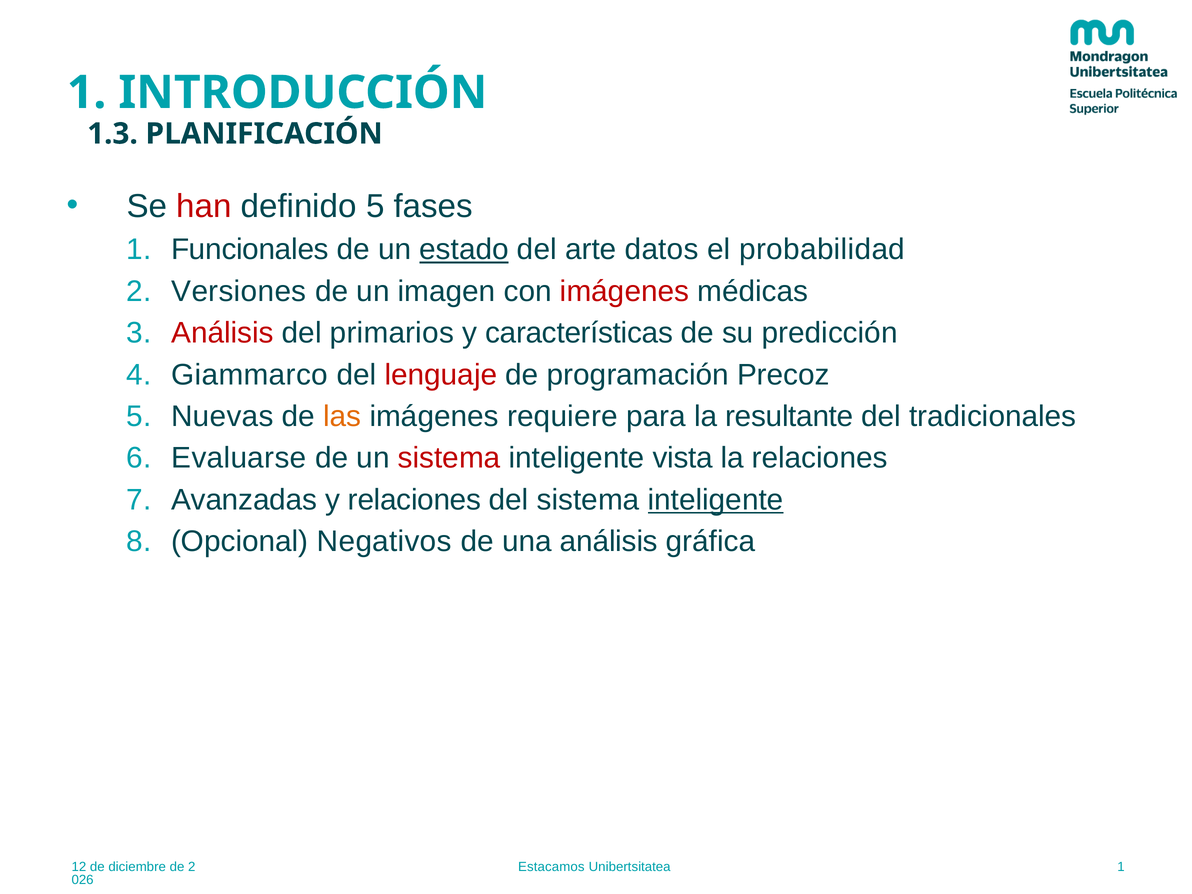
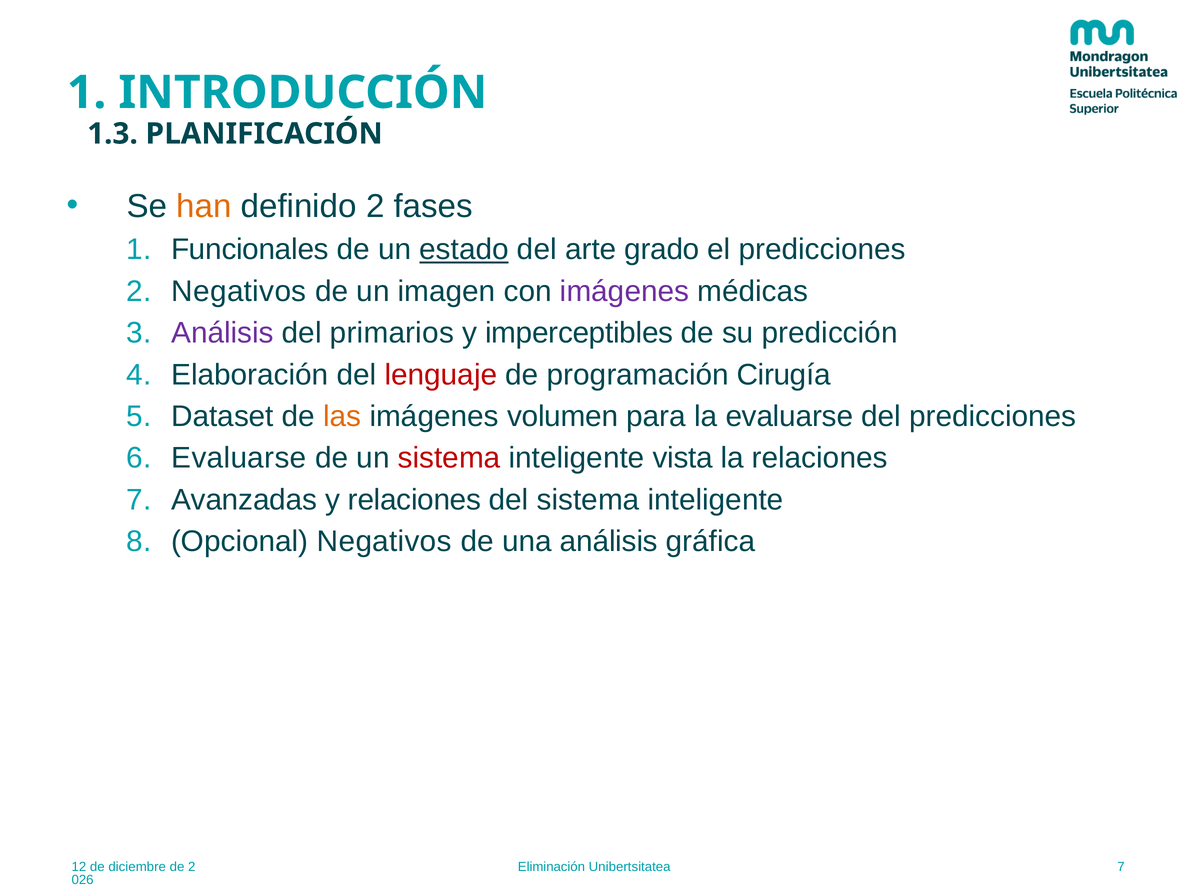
han colour: red -> orange (204, 206)
definido 5: 5 -> 2 (375, 206)
datos: datos -> grado (662, 250)
el probabilidad: probabilidad -> predicciones (822, 250)
Versiones: Versiones -> Negativos (239, 291)
imágenes colour: red -> purple (625, 291)
Análisis colour: red -> purple (222, 333)
características: características -> imperceptibles (579, 333)
Giammarco: Giammarco -> Elaboración (250, 375)
Precoz: Precoz -> Cirugía (784, 375)
Nuevas: Nuevas -> Dataset (222, 416)
requiere: requiere -> volumen (563, 416)
la resultante: resultante -> evaluarse (789, 416)
del tradicionales: tradicionales -> predicciones (993, 416)
inteligente underline: present -> none (716, 500)
Estacamos: Estacamos -> Eliminación (551, 867)
Unibertsitatea 1: 1 -> 7 (1121, 867)
